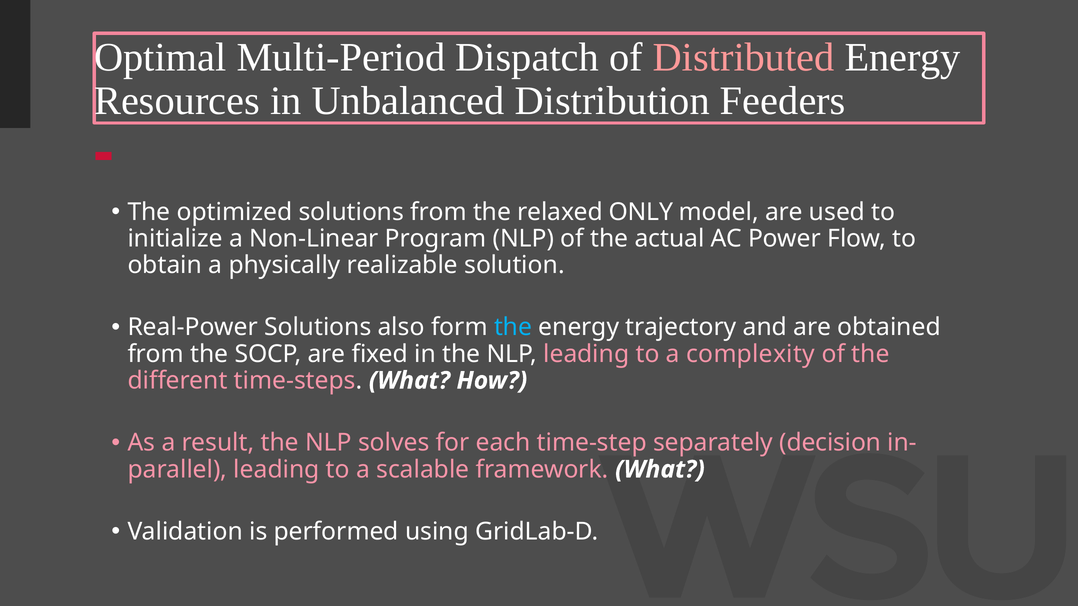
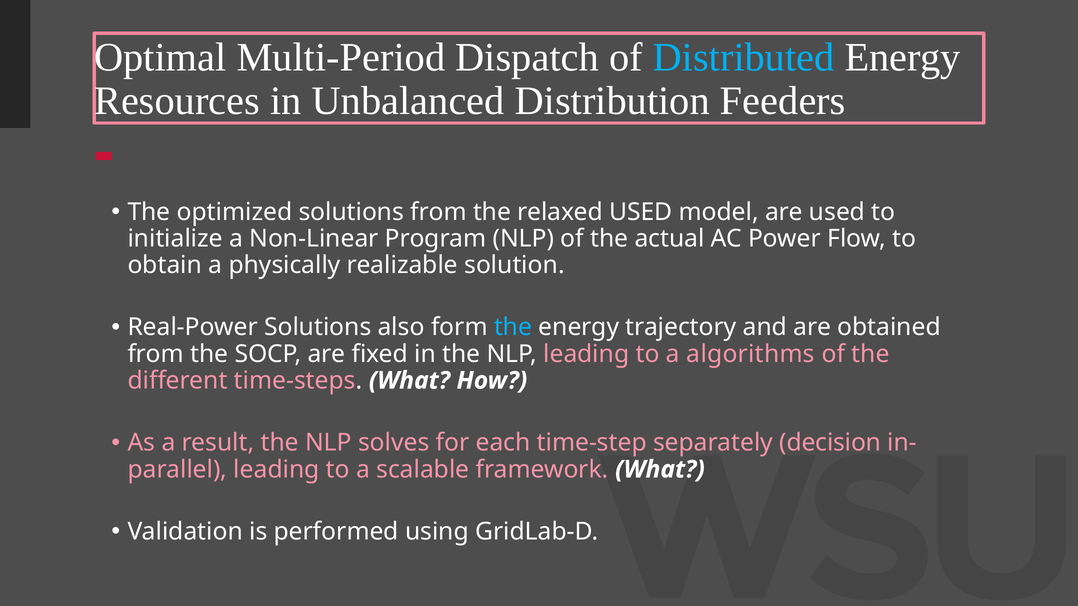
Distributed colour: pink -> light blue (744, 57)
relaxed ONLY: ONLY -> USED (641, 212)
complexity: complexity -> algorithms (751, 354)
